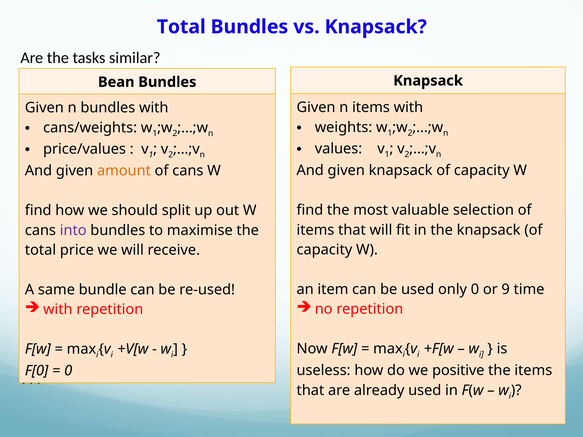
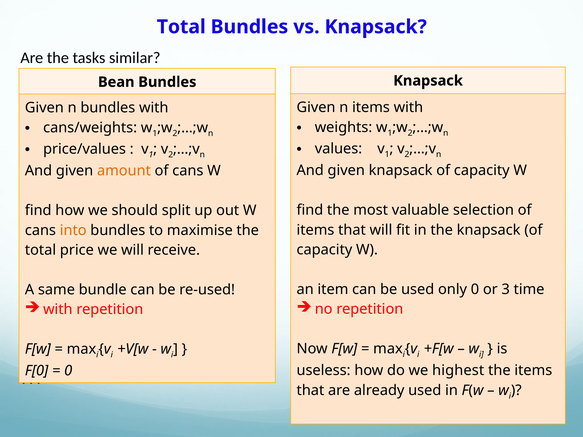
into colour: purple -> orange (73, 230)
9: 9 -> 3 (506, 290)
positive: positive -> highest (458, 371)
